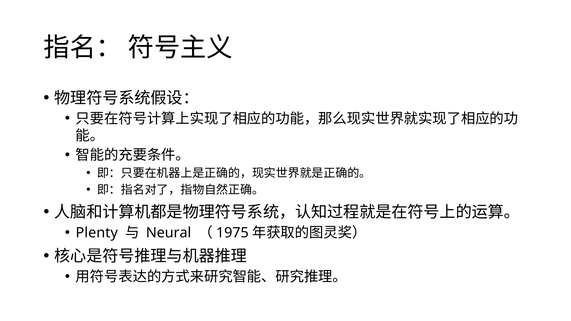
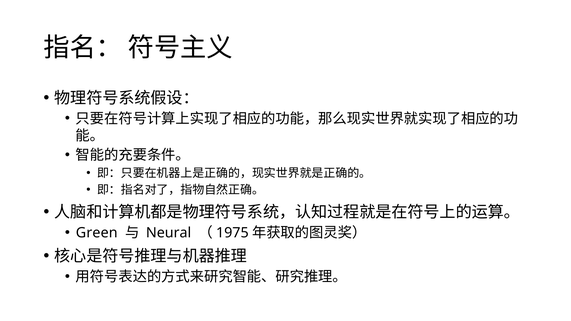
Plenty: Plenty -> Green (97, 233)
